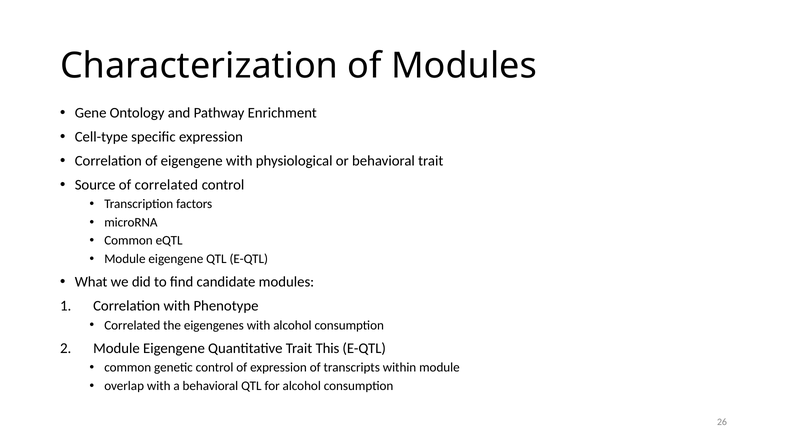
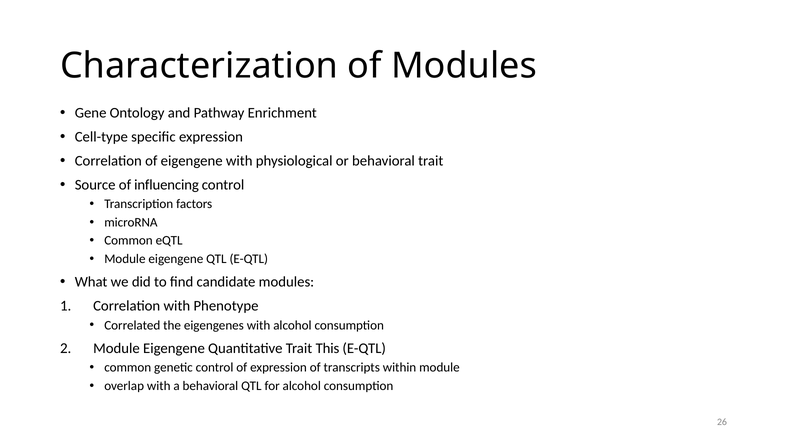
of correlated: correlated -> influencing (166, 185)
